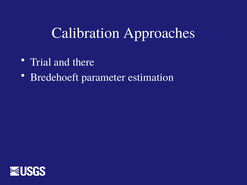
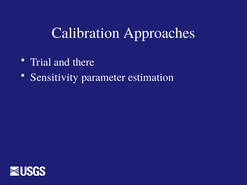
Bredehoeft: Bredehoeft -> Sensitivity (54, 77)
